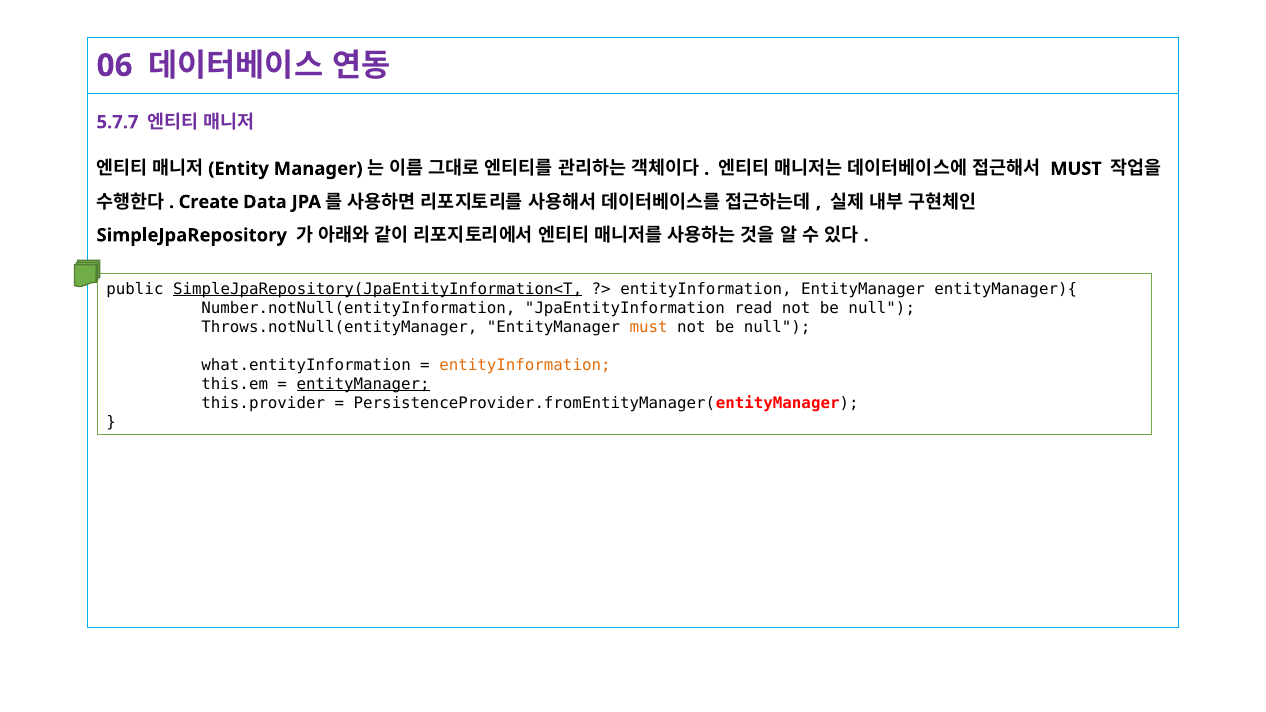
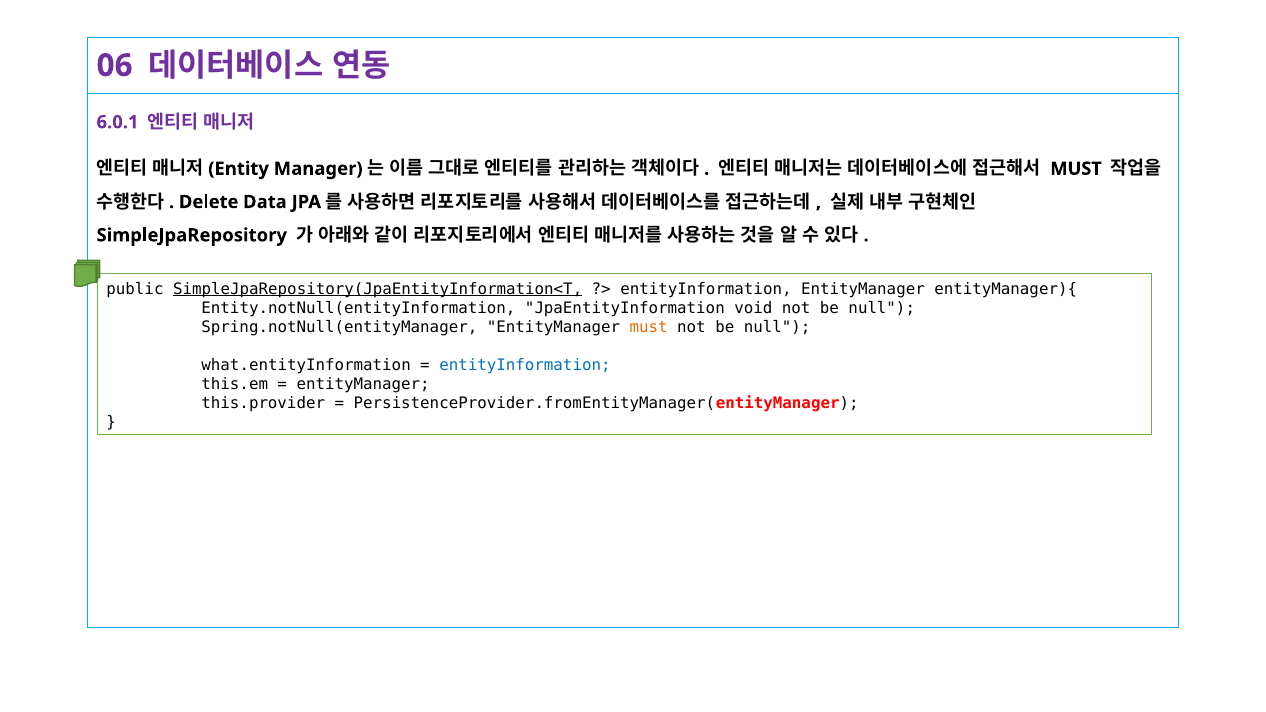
5.7.7: 5.7.7 -> 6.0.1 (118, 122)
Create: Create -> Delete (209, 202)
Number.notNull(entityInformation: Number.notNull(entityInformation -> Entity.notNull(entityInformation (358, 308)
read: read -> void (753, 308)
Throws.notNull(entityManager: Throws.notNull(entityManager -> Spring.notNull(entityManager (339, 327)
entityInformation colour: orange -> blue (525, 365)
entityManager underline: present -> none (363, 384)
